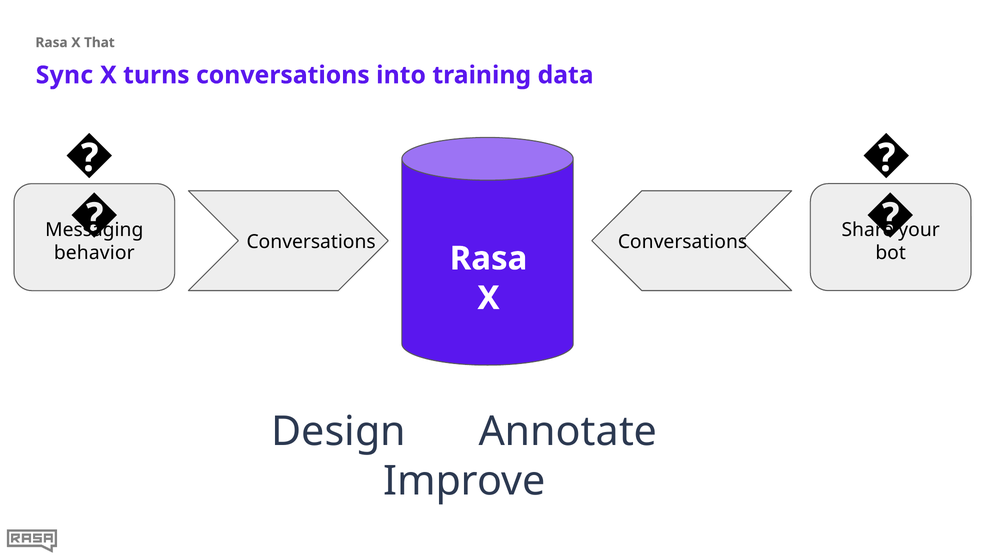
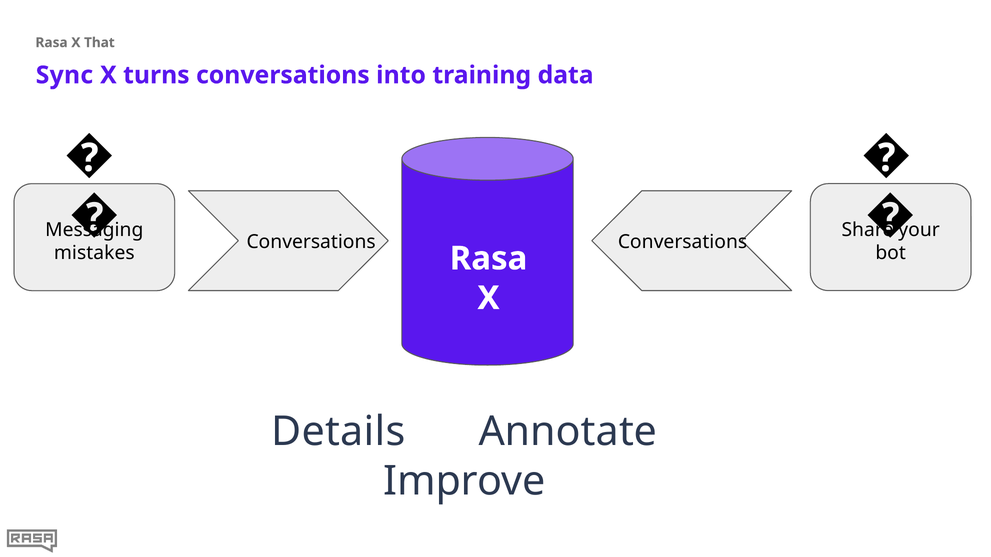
behavior: behavior -> mistakes (94, 253)
Design: Design -> Details (338, 432)
